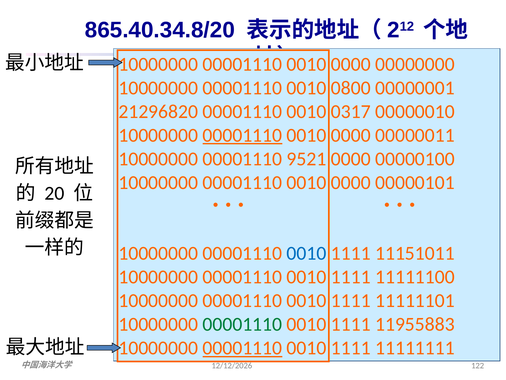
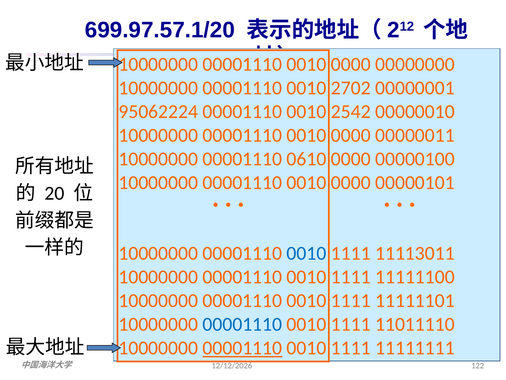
865.40.34.8/20: 865.40.34.8/20 -> 699.97.57.1/20 (160, 30)
0800: 0800 -> 2702 (351, 88)
21296820: 21296820 -> 95062224 (158, 111)
0317: 0317 -> 2542 (351, 111)
00001110 underline: present -> none (242, 135)
9521: 9521 -> 0610 (307, 159)
11151011: 11151011 -> 11113011 (415, 253)
00001110 colour: green -> blue (242, 324)
11955883: 11955883 -> 11011110 (415, 324)
